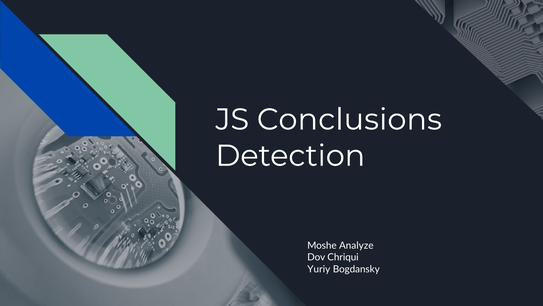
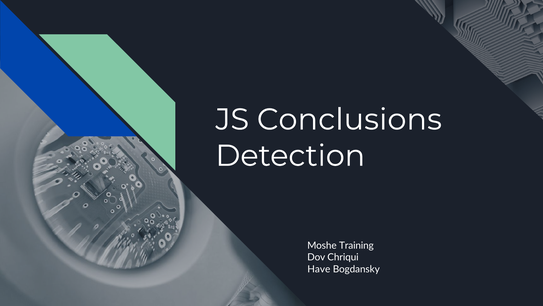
Analyze: Analyze -> Training (356, 245)
Yuriy: Yuriy -> Have (319, 269)
